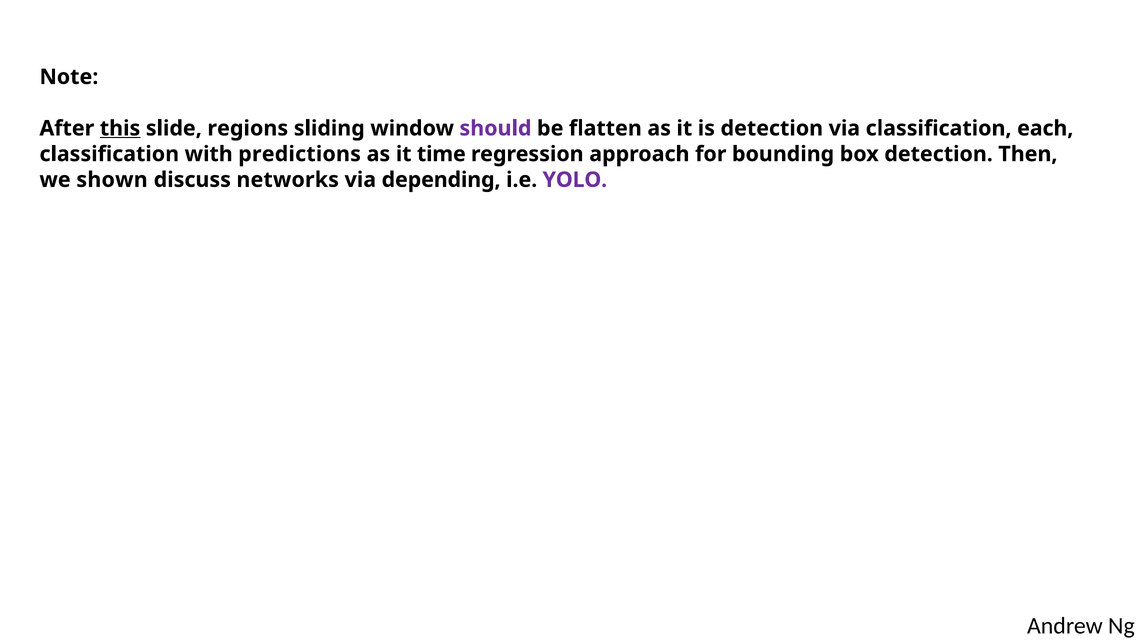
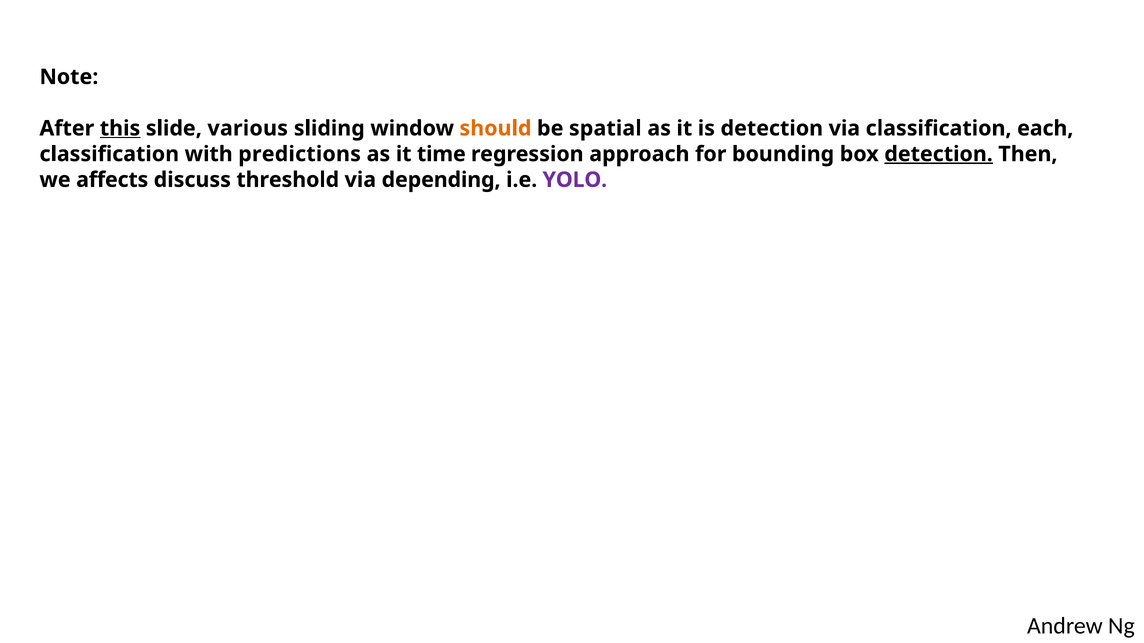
regions: regions -> various (248, 128)
should colour: purple -> orange (495, 128)
flatten: flatten -> spatial (605, 128)
detection underline: none -> present (939, 154)
shown: shown -> affects (112, 180)
networks: networks -> threshold (288, 180)
